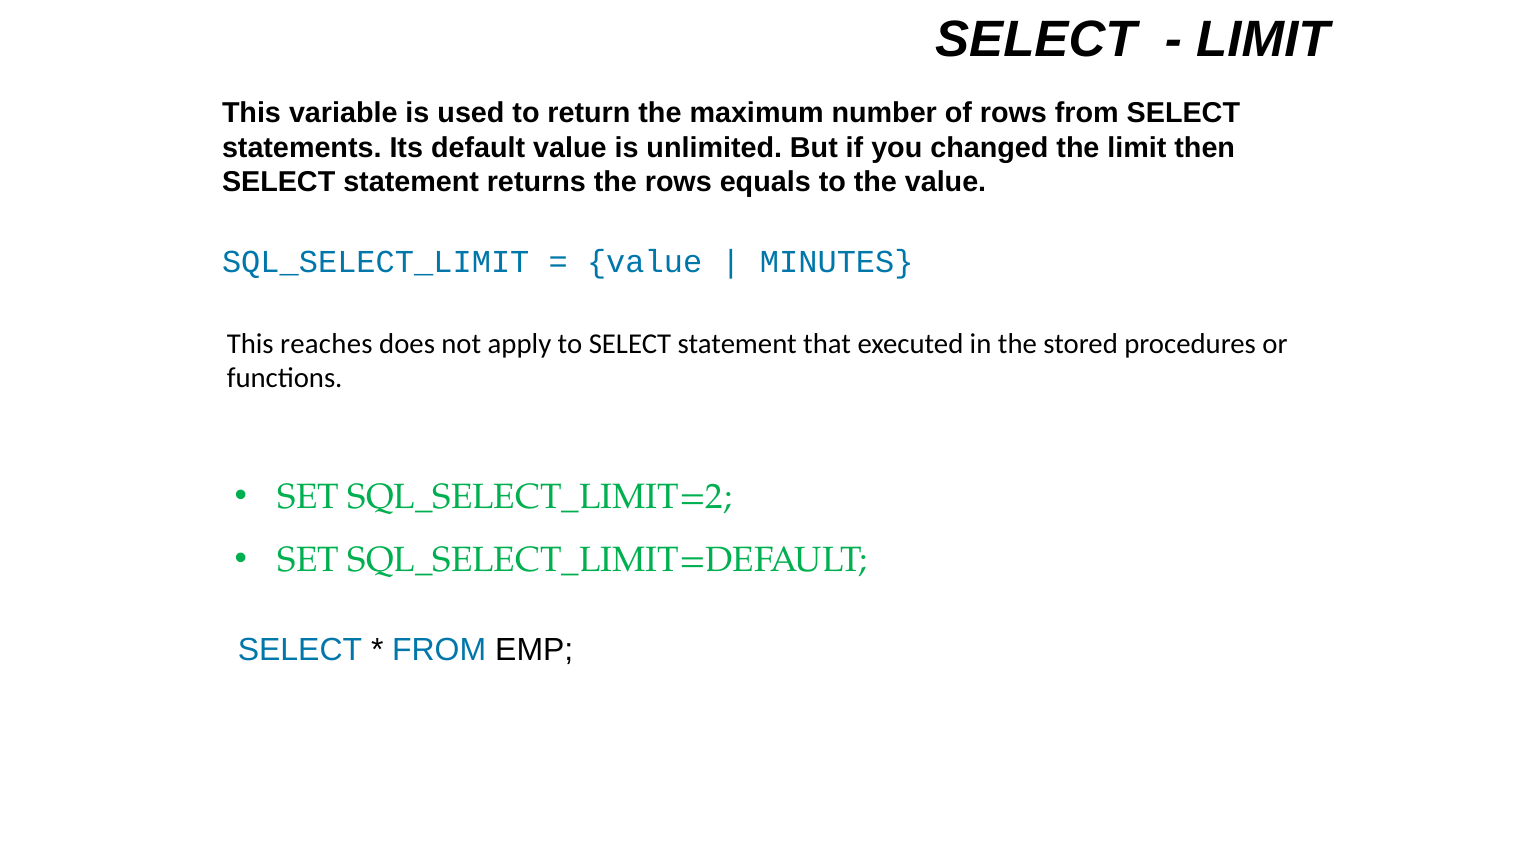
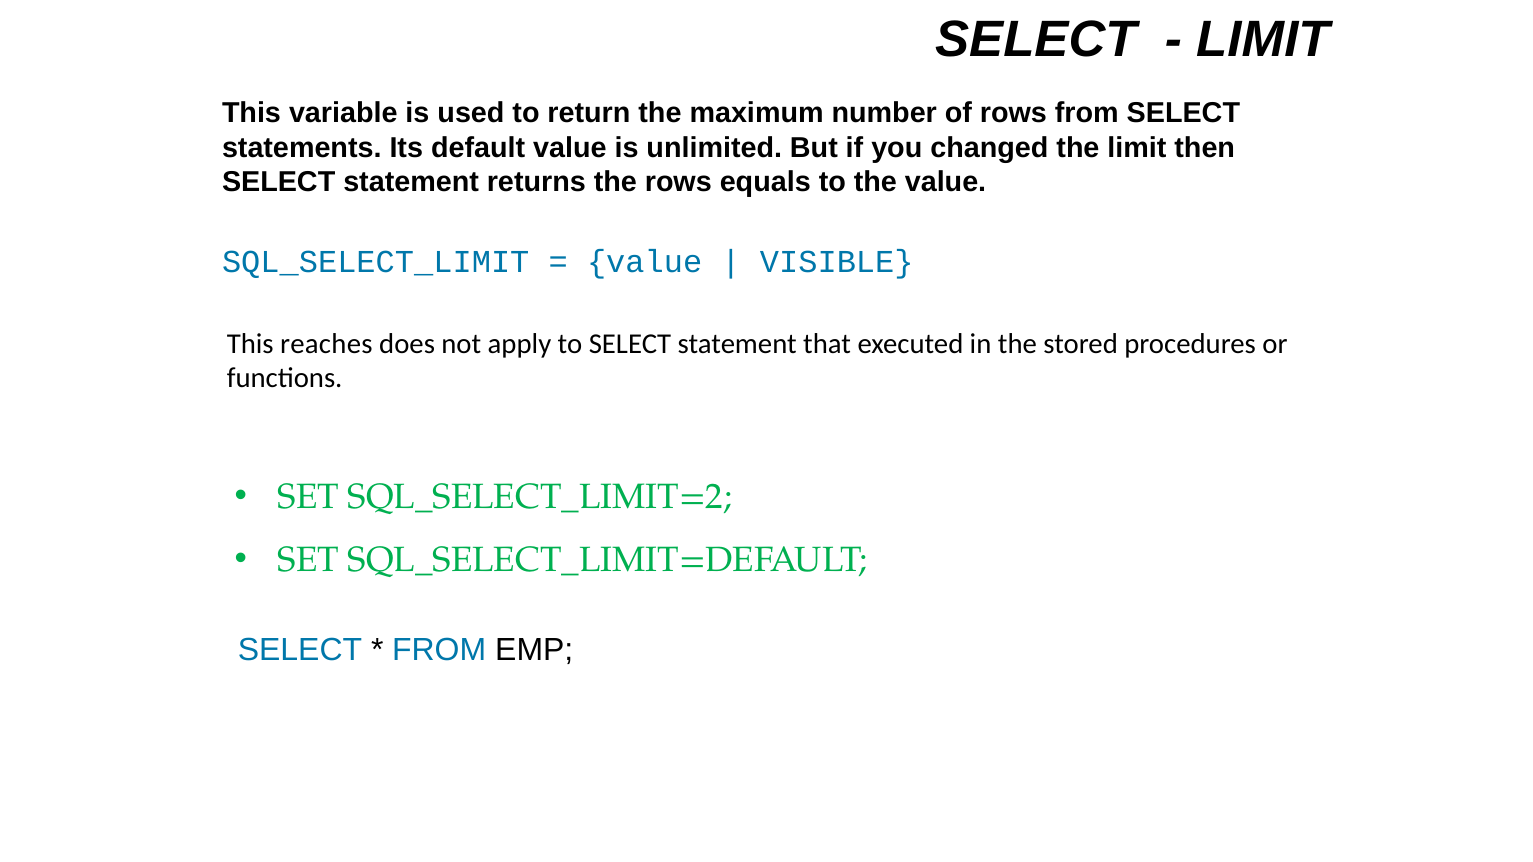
MINUTES: MINUTES -> VISIBLE (837, 262)
